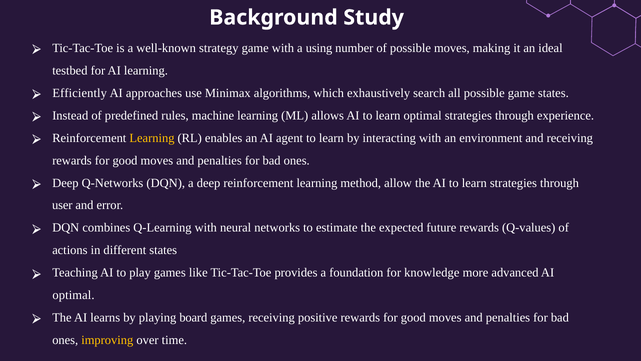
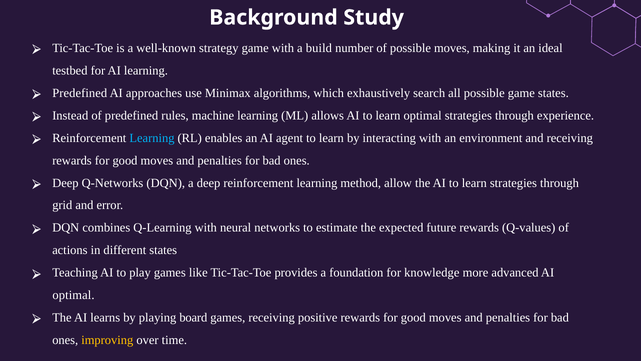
using: using -> build (319, 48)
Efficiently: Efficiently -> Predefined (80, 93)
Learning colour: yellow -> light blue (152, 138)
user: user -> grid (62, 205)
